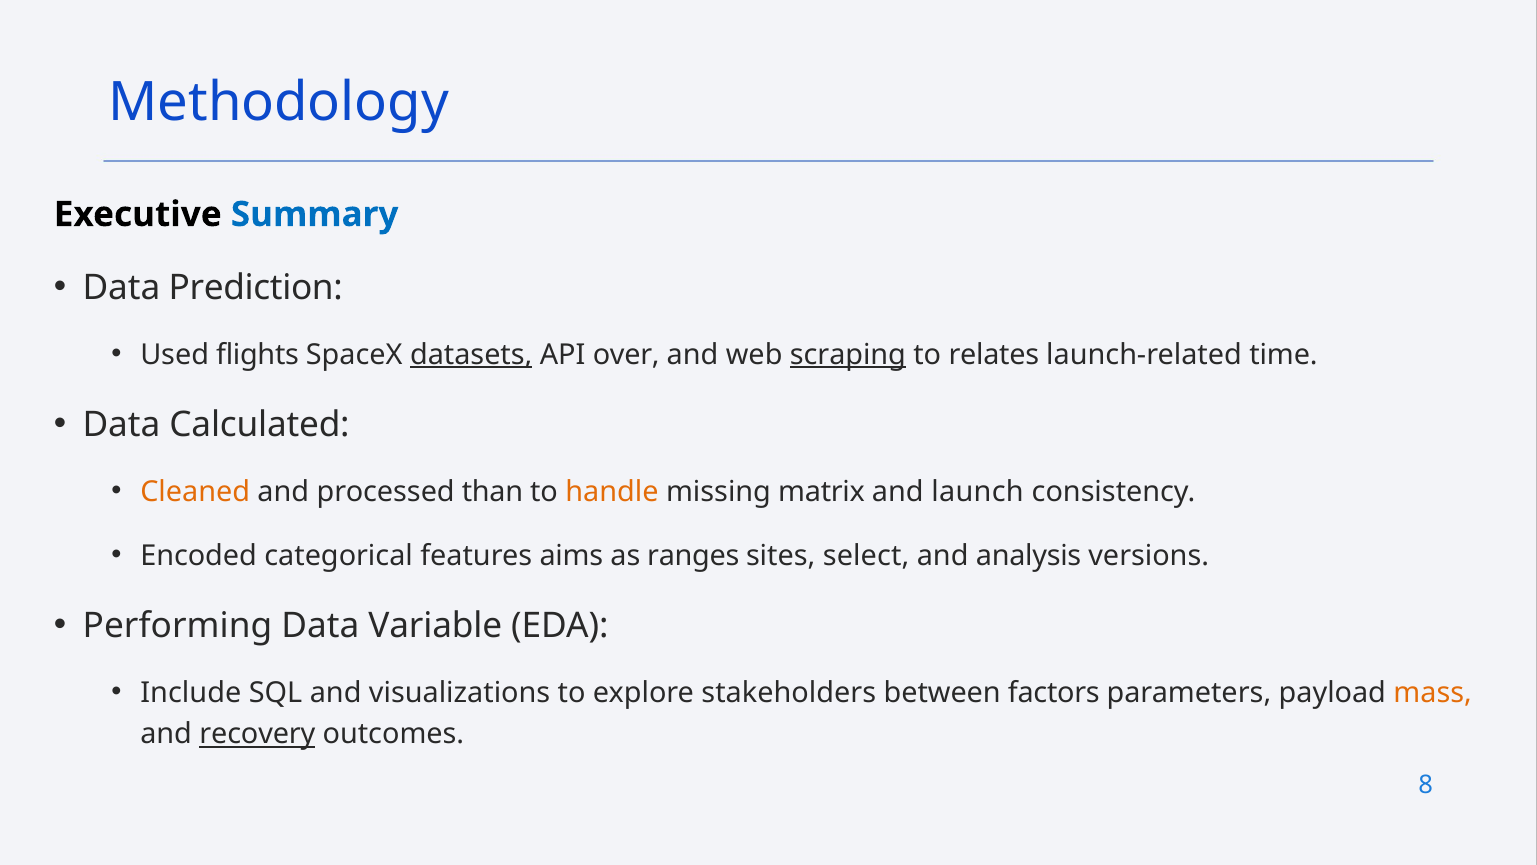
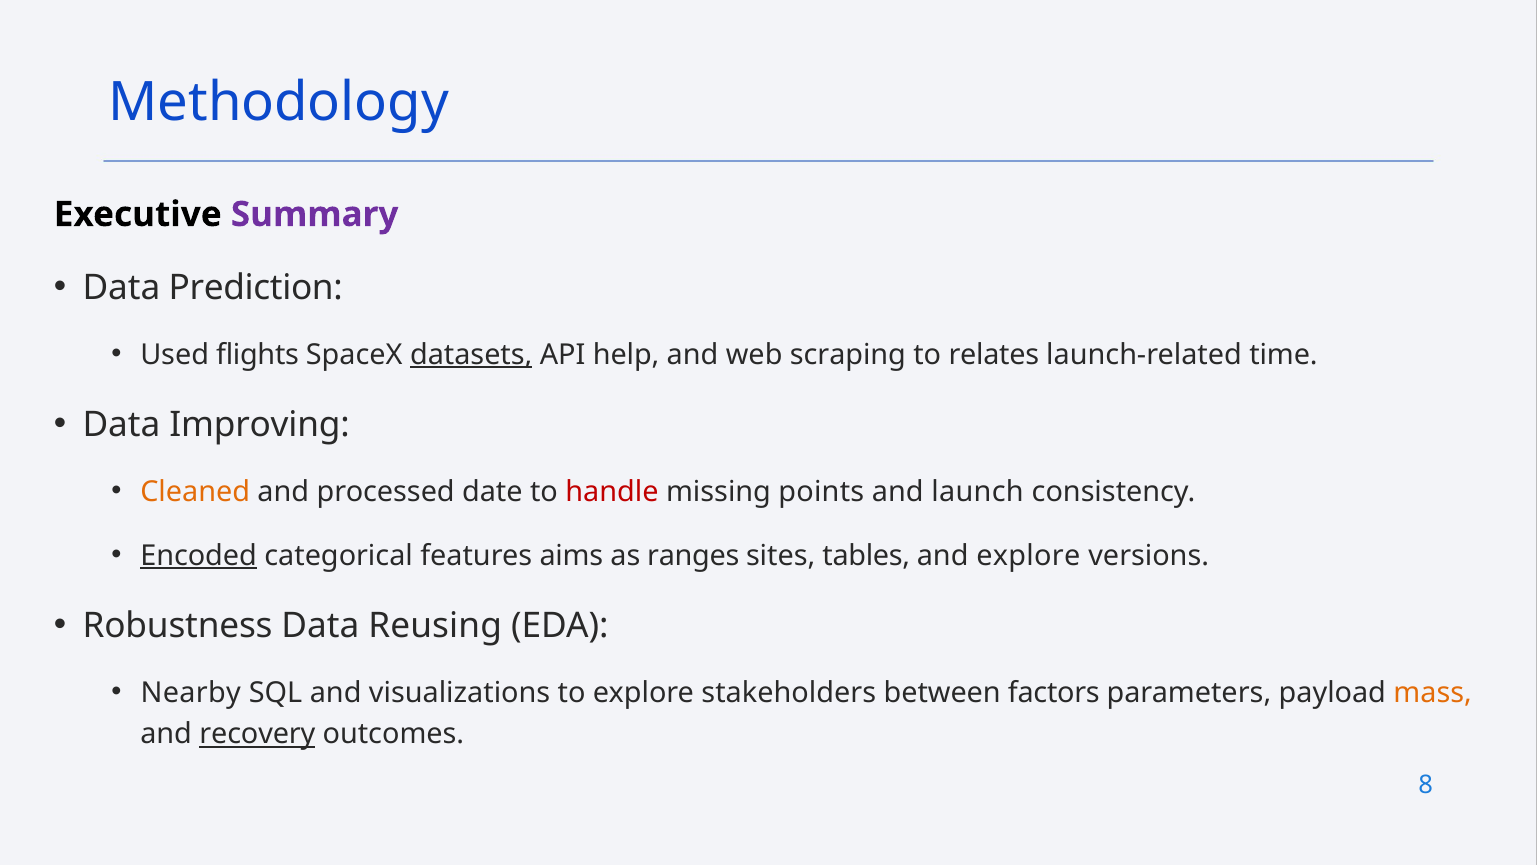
Summary colour: blue -> purple (315, 214)
over: over -> help (626, 355)
scraping underline: present -> none (848, 355)
Calculated: Calculated -> Improving (260, 424)
than: than -> date (492, 492)
handle colour: orange -> red (612, 492)
matrix: matrix -> points (821, 492)
Encoded underline: none -> present (199, 556)
select: select -> tables (866, 556)
and analysis: analysis -> explore (1028, 556)
Performing: Performing -> Robustness (178, 625)
Variable: Variable -> Reusing (435, 625)
Include: Include -> Nearby (191, 693)
